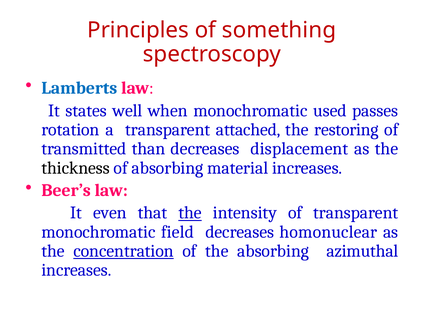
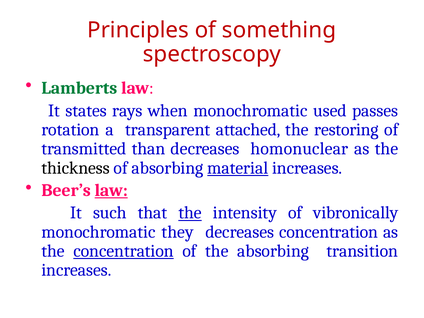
Lamberts colour: blue -> green (79, 88)
well: well -> rays (127, 111)
displacement: displacement -> homonuclear (299, 149)
material underline: none -> present (238, 168)
law underline: none -> present (111, 190)
even: even -> such (110, 213)
of transparent: transparent -> vibronically (356, 213)
field: field -> they (178, 232)
decreases homonuclear: homonuclear -> concentration (329, 232)
azimuthal: azimuthal -> transition (362, 251)
